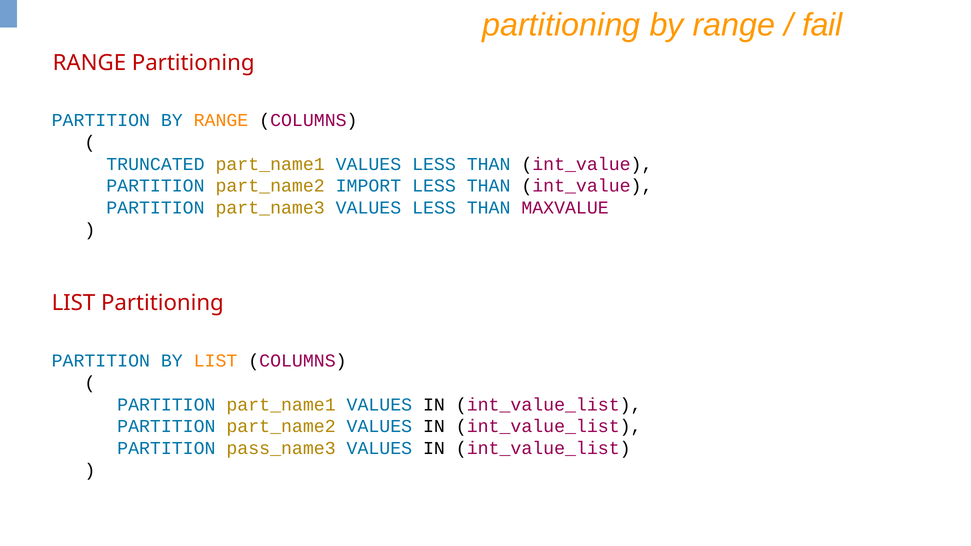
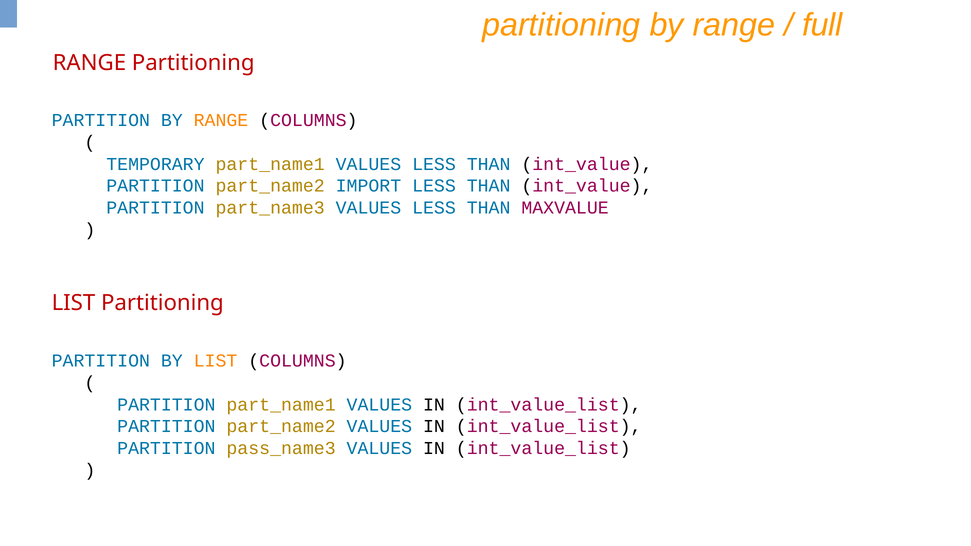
fail: fail -> full (822, 25)
TRUNCATED: TRUNCATED -> TEMPORARY (155, 164)
